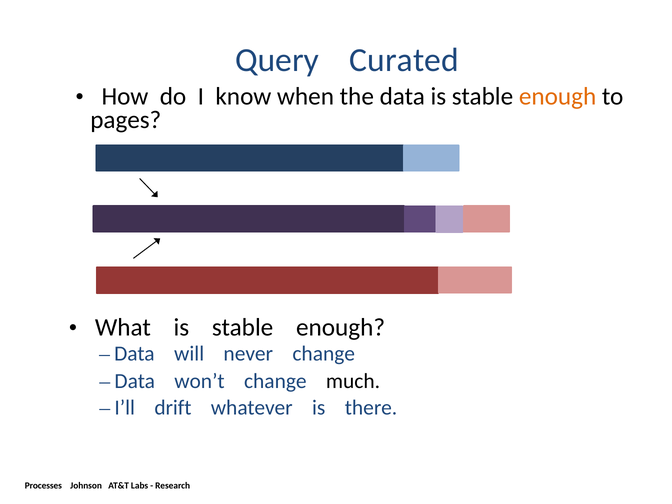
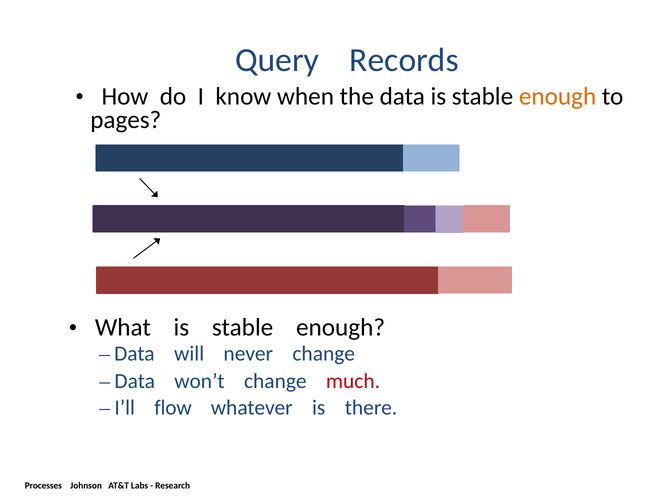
Curated: Curated -> Records (404, 60)
much colour: black -> red (353, 381)
drift: drift -> flow (173, 408)
